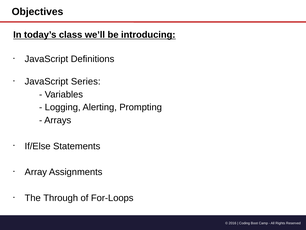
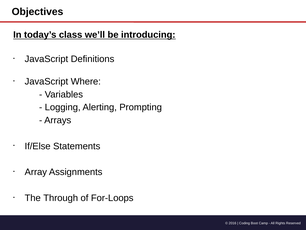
Series: Series -> Where (86, 81)
